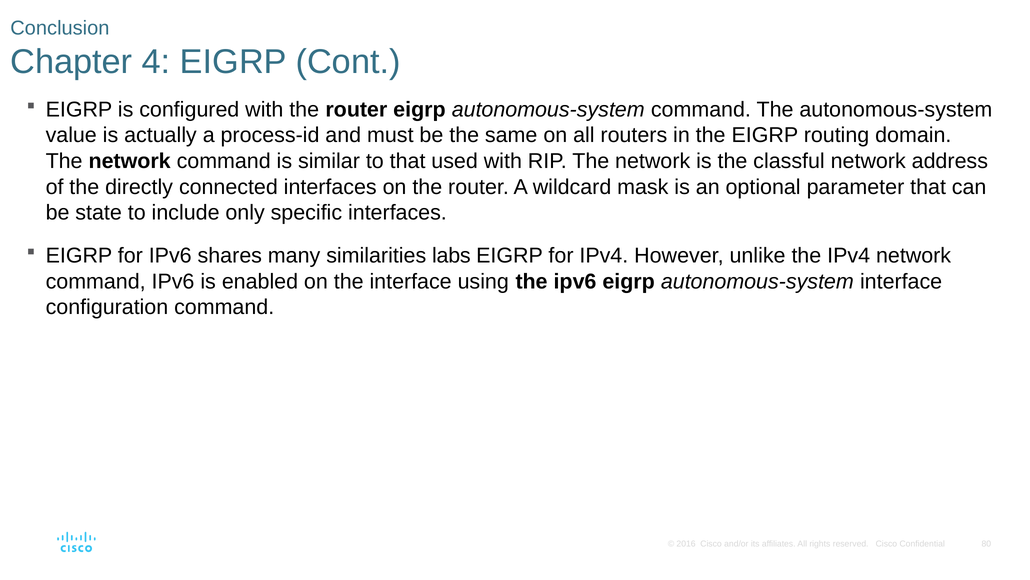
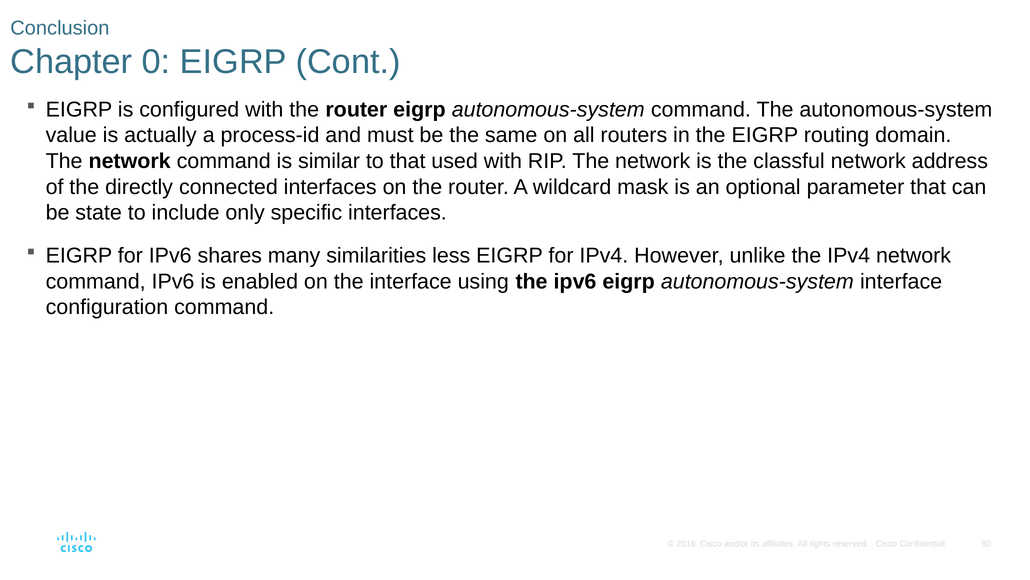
4: 4 -> 0 (156, 62)
labs: labs -> less (451, 255)
